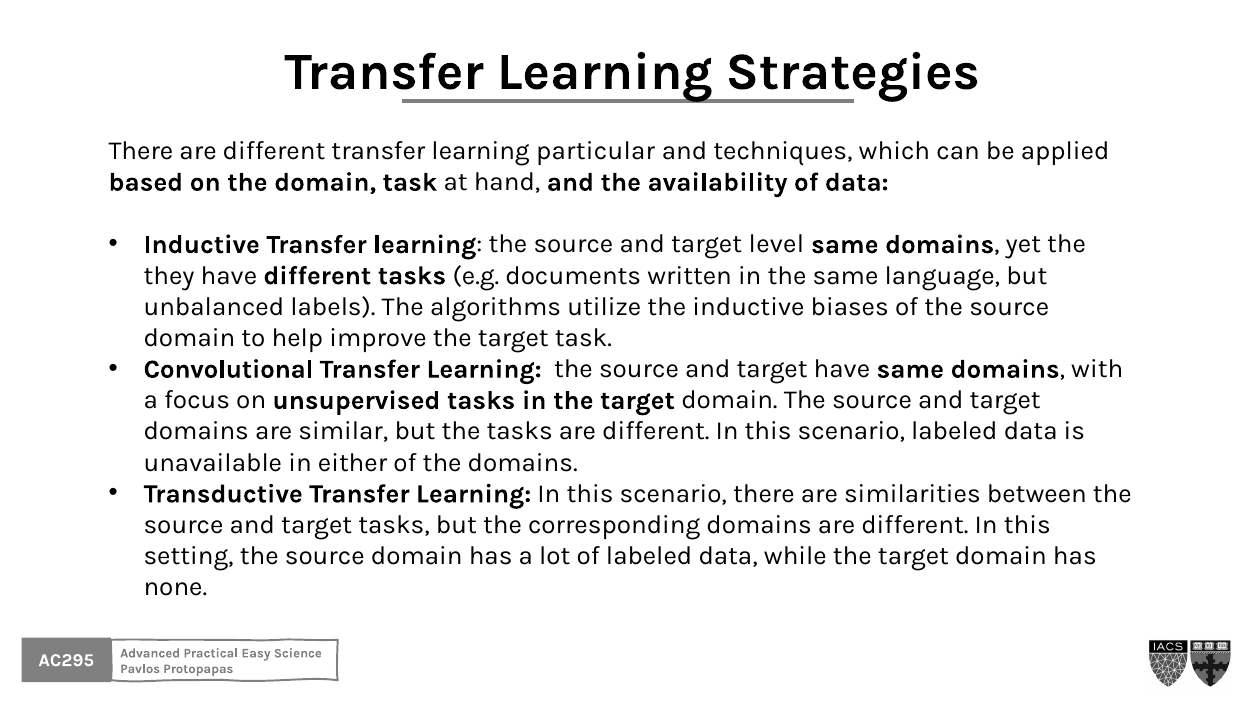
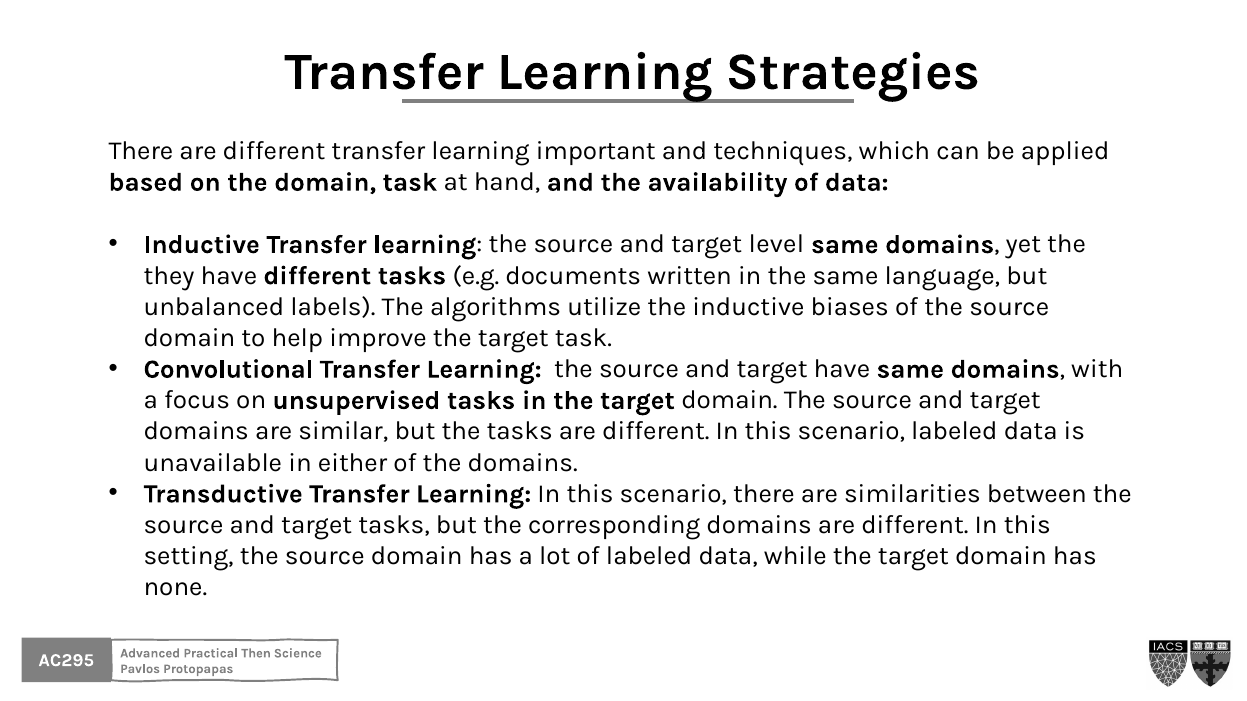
particular: particular -> important (596, 151)
Easy: Easy -> Then (256, 654)
